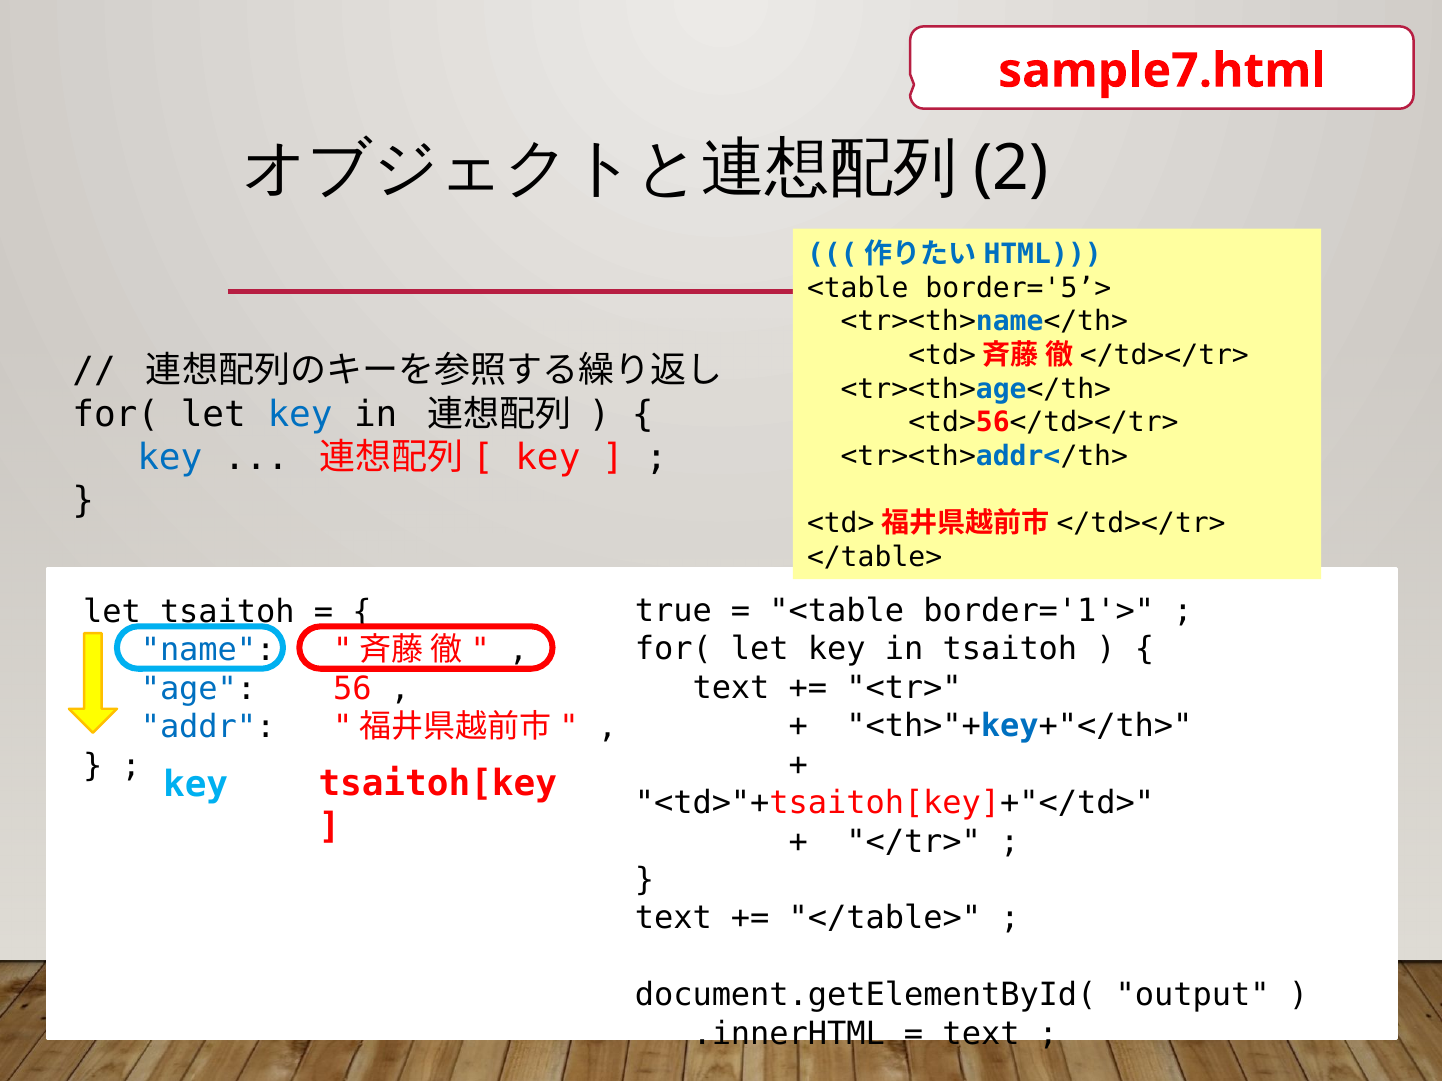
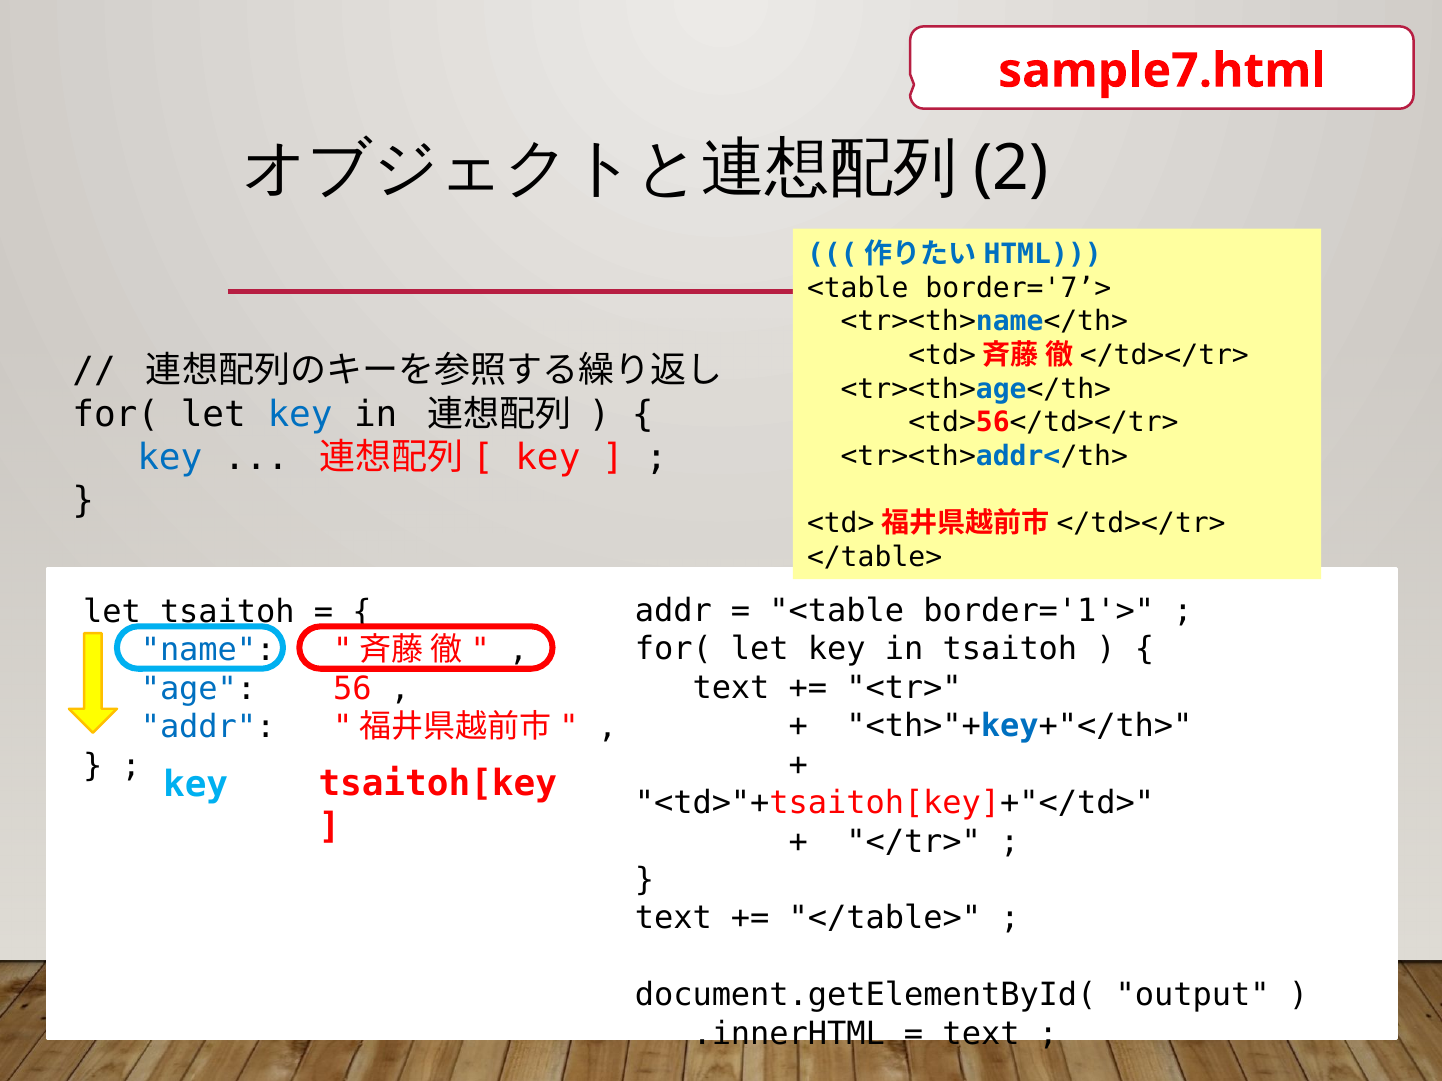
border='5’>: border='5’> -> border='7’> (1018, 288)
true: true -> addr (673, 611)
